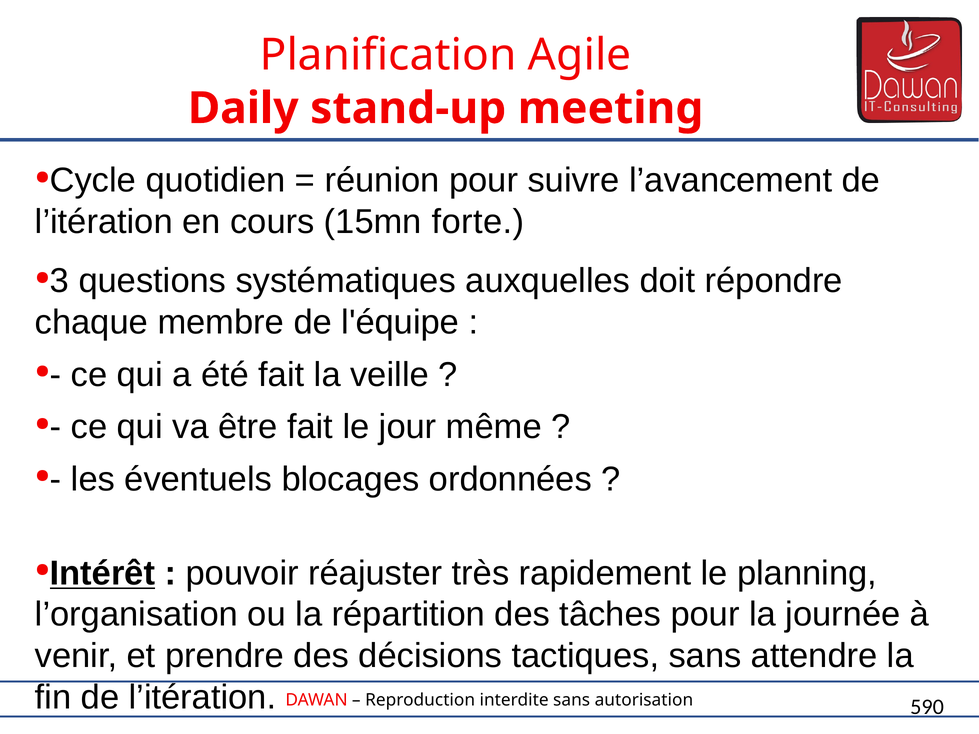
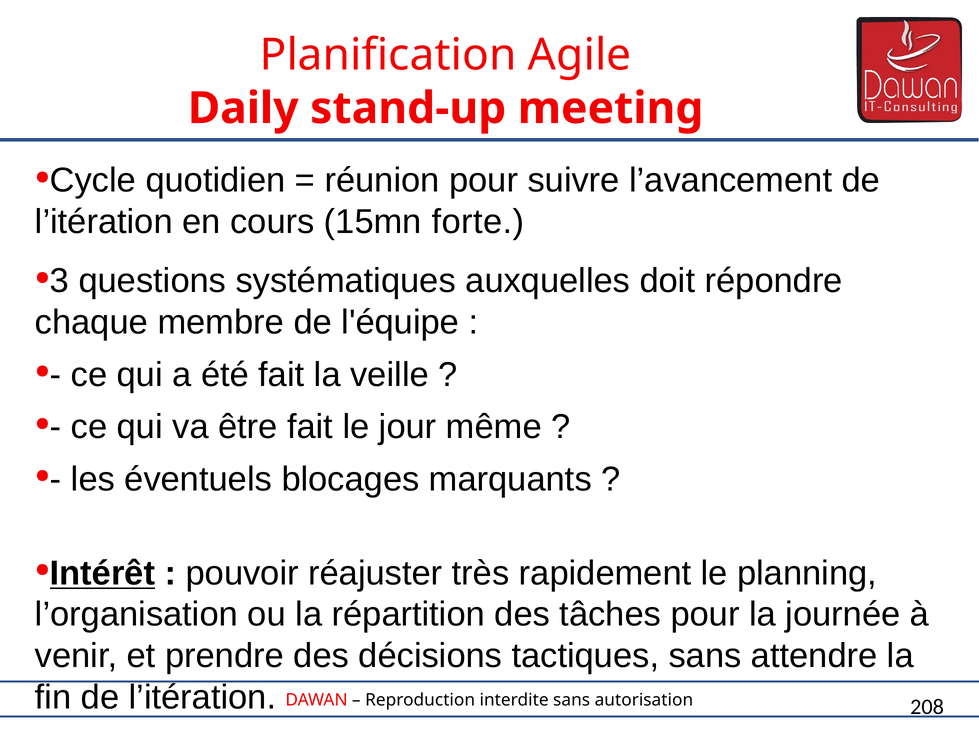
ordonnées: ordonnées -> marquants (510, 479)
590: 590 -> 208 (927, 707)
